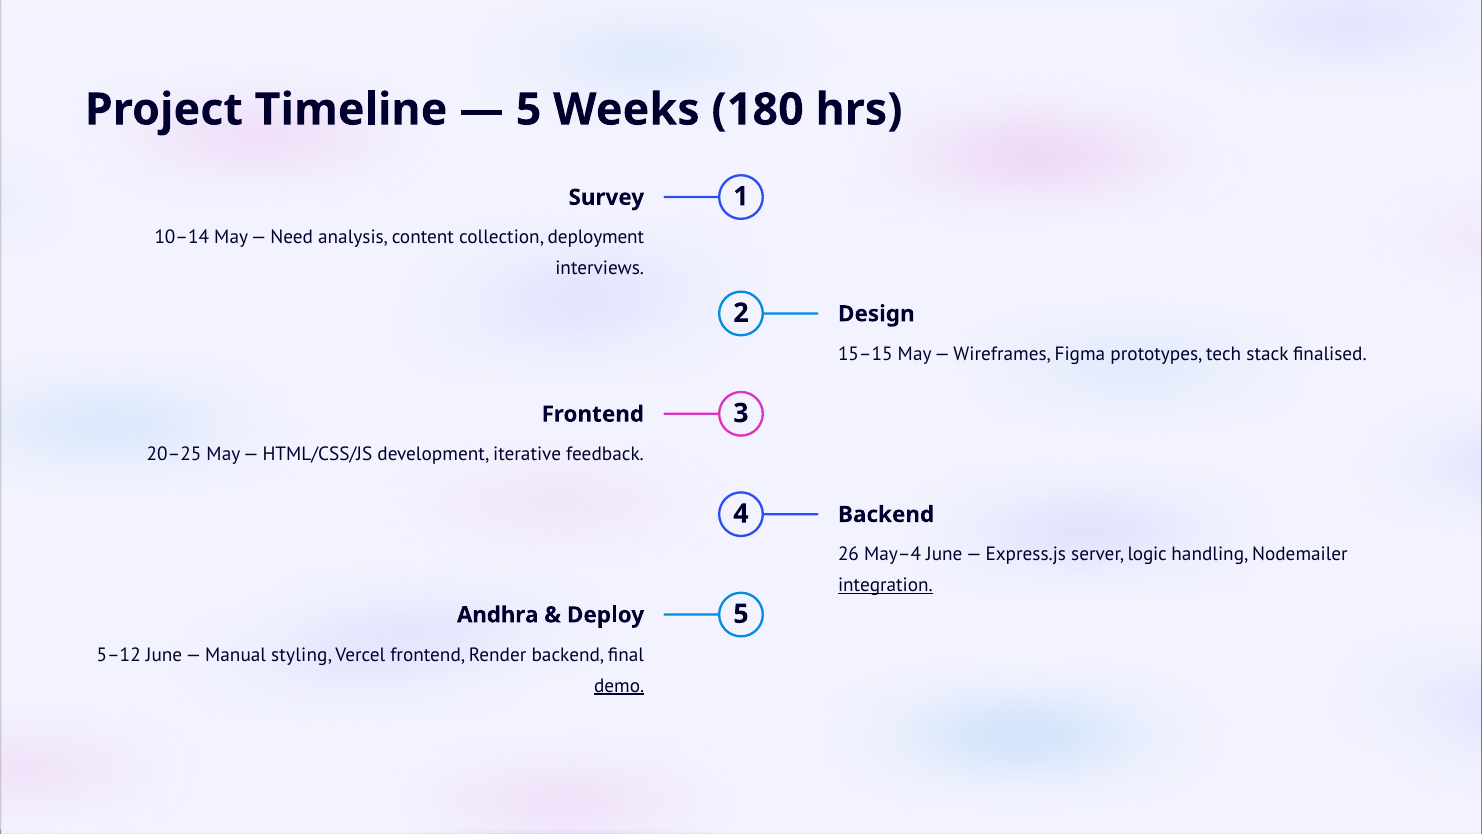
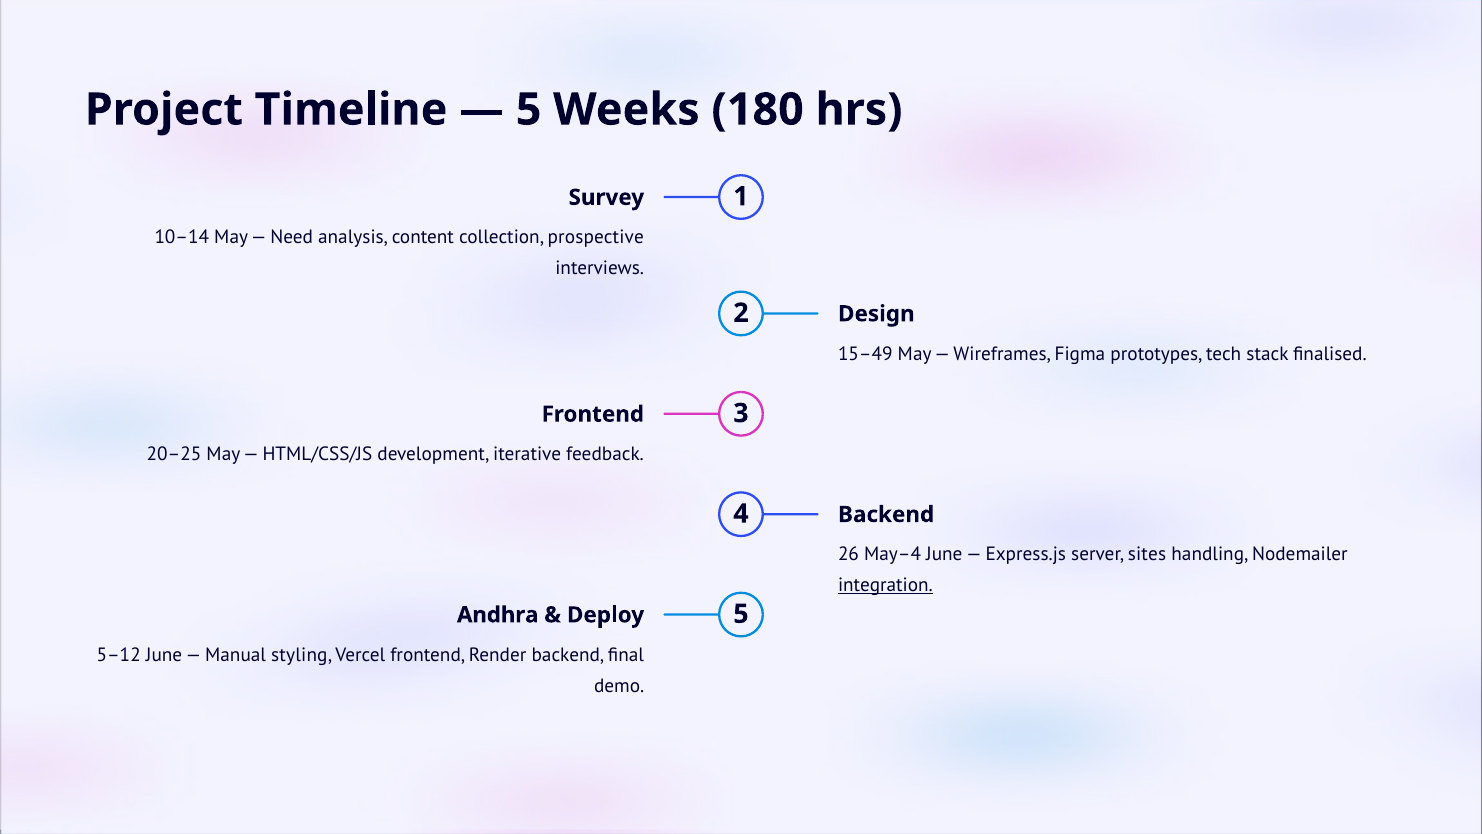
deployment: deployment -> prospective (596, 237)
15–15: 15–15 -> 15–49 (865, 354)
logic: logic -> sites (1147, 554)
demo underline: present -> none (619, 685)
